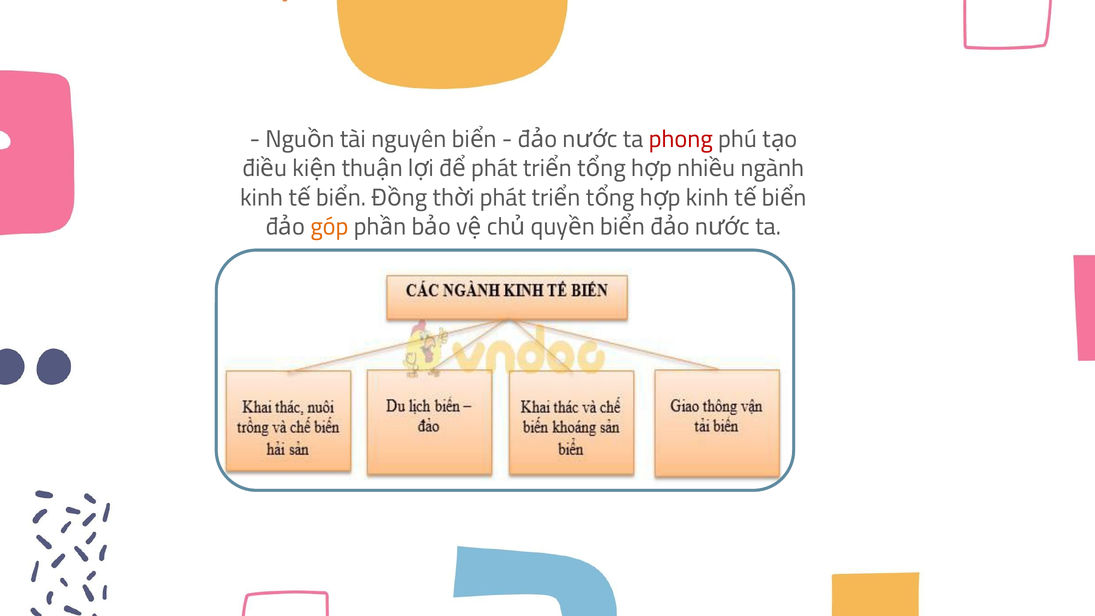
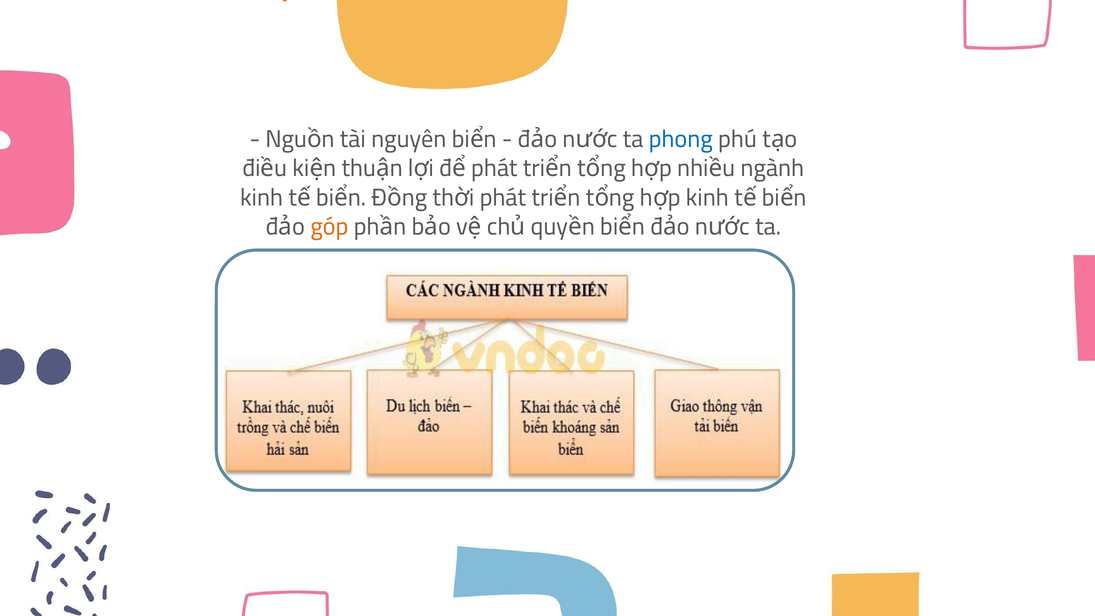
phong colour: red -> blue (681, 139)
